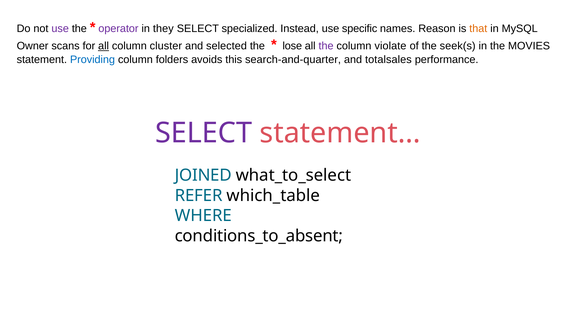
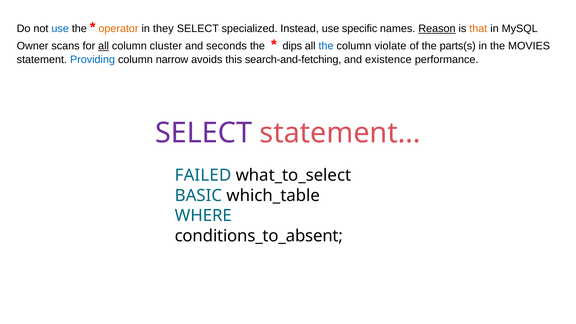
use colour: purple -> blue (60, 29)
operator colour: purple -> orange (118, 29)
Reason underline: none -> present (437, 29)
selected: selected -> seconds (226, 46)
lose: lose -> dips (292, 46)
the colour: purple -> blue (326, 46)
seek(s: seek(s -> parts(s (458, 46)
folders: folders -> narrow (172, 60)
search-and-quarter: search-and-quarter -> search-and-fetching (293, 60)
totalsales: totalsales -> existence (388, 60)
JOINED: JOINED -> FAILED (203, 175)
REFER: REFER -> BASIC (199, 196)
